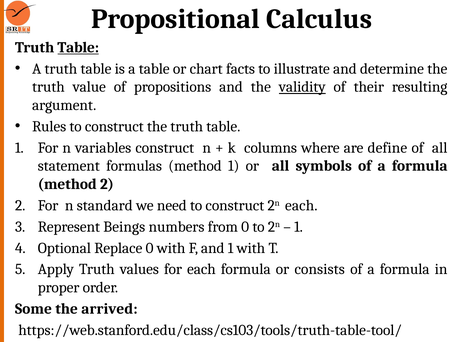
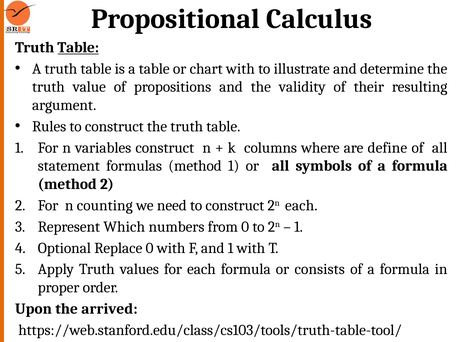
chart facts: facts -> with (240, 69)
validity underline: present -> none (302, 87)
standard: standard -> counting (105, 205)
Beings: Beings -> Which (124, 227)
Some: Some -> Upon (33, 309)
